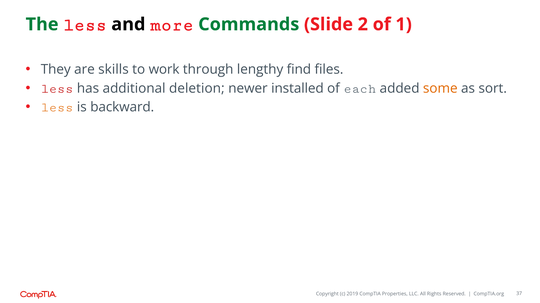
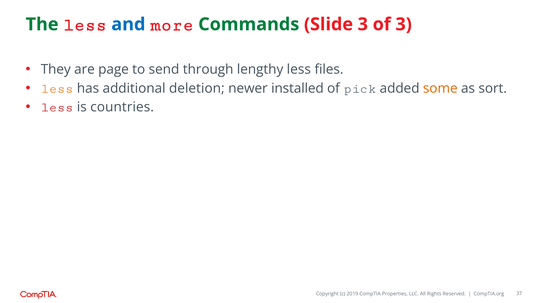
and colour: black -> blue (128, 24)
Slide 2: 2 -> 3 (363, 24)
of 1: 1 -> 3 (404, 24)
skills: skills -> page (114, 70)
work: work -> send (164, 70)
lengthy find: find -> less (299, 70)
less colour: red -> orange (57, 89)
each: each -> pick (360, 89)
less colour: orange -> red (57, 107)
backward: backward -> countries (122, 107)
